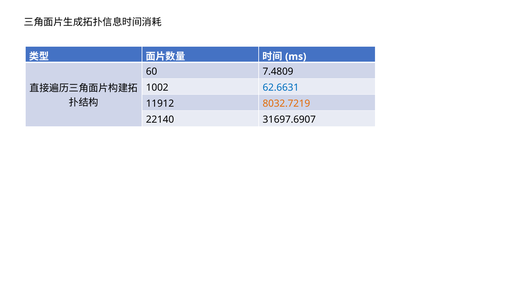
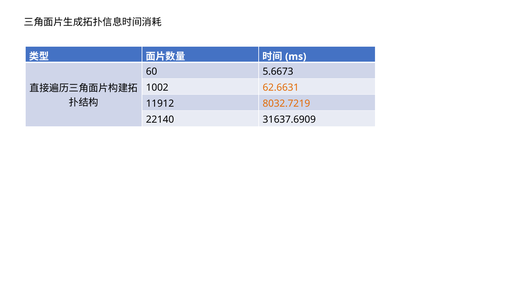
7.4809: 7.4809 -> 5.6673 (278, 71)
62.6631 colour: blue -> orange (281, 87)
31697.6907: 31697.6907 -> 31637.6909 (289, 119)
